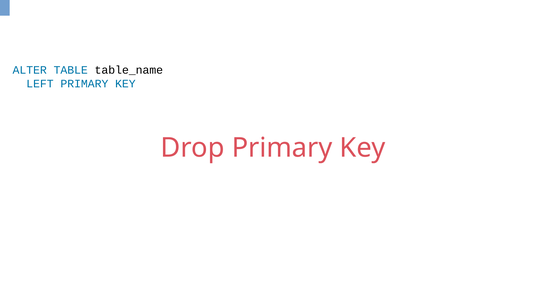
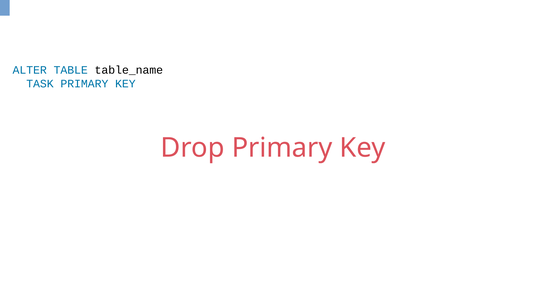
LEFT: LEFT -> TASK (40, 84)
